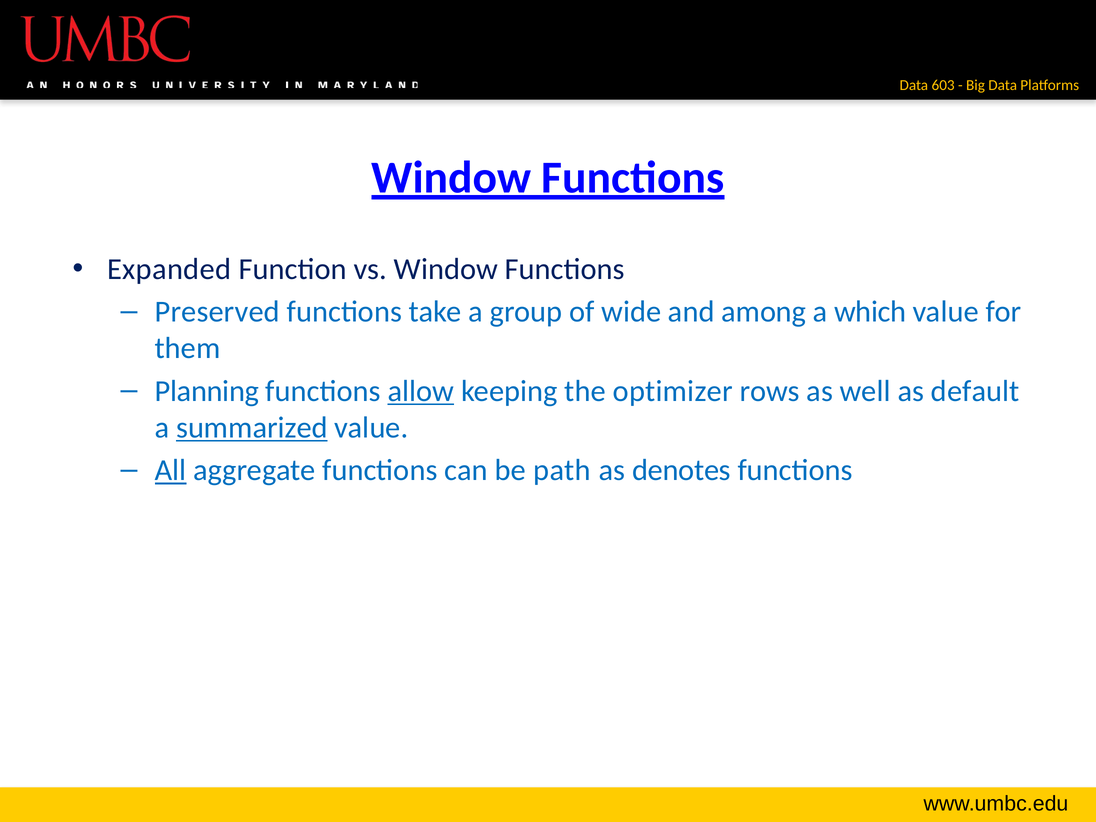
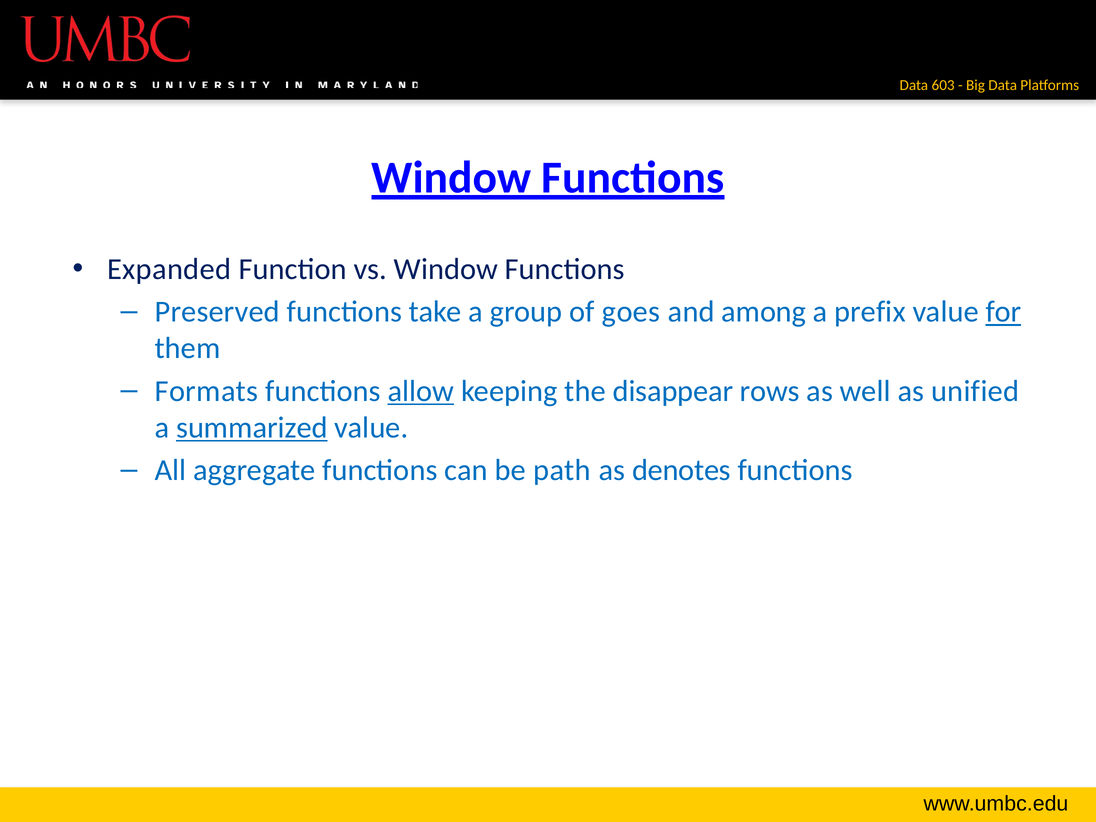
wide: wide -> goes (631, 312)
which: which -> prefix (870, 312)
for underline: none -> present (1003, 312)
Planning: Planning -> Formats (207, 391)
optimizer: optimizer -> disappear (673, 391)
default: default -> unified (975, 391)
All underline: present -> none (171, 470)
